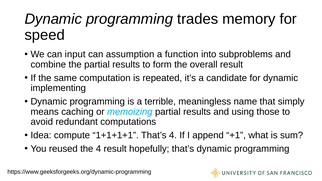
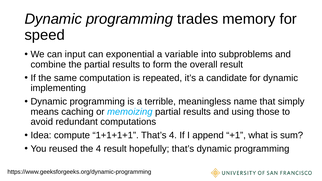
assumption: assumption -> exponential (130, 54)
function: function -> variable (182, 54)
